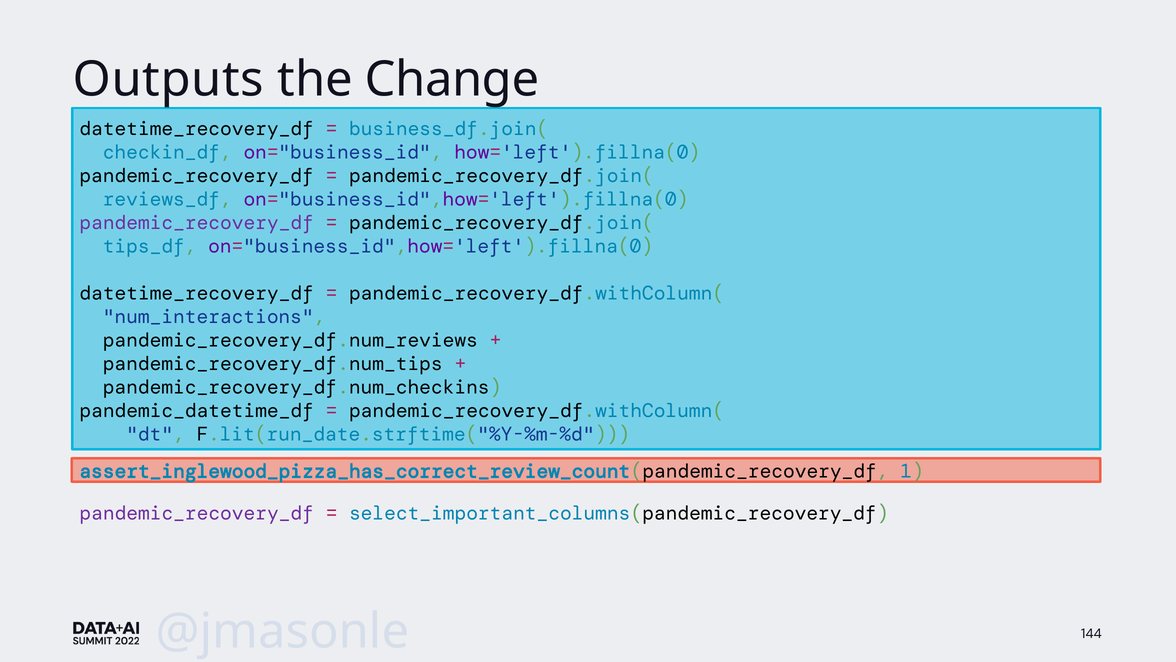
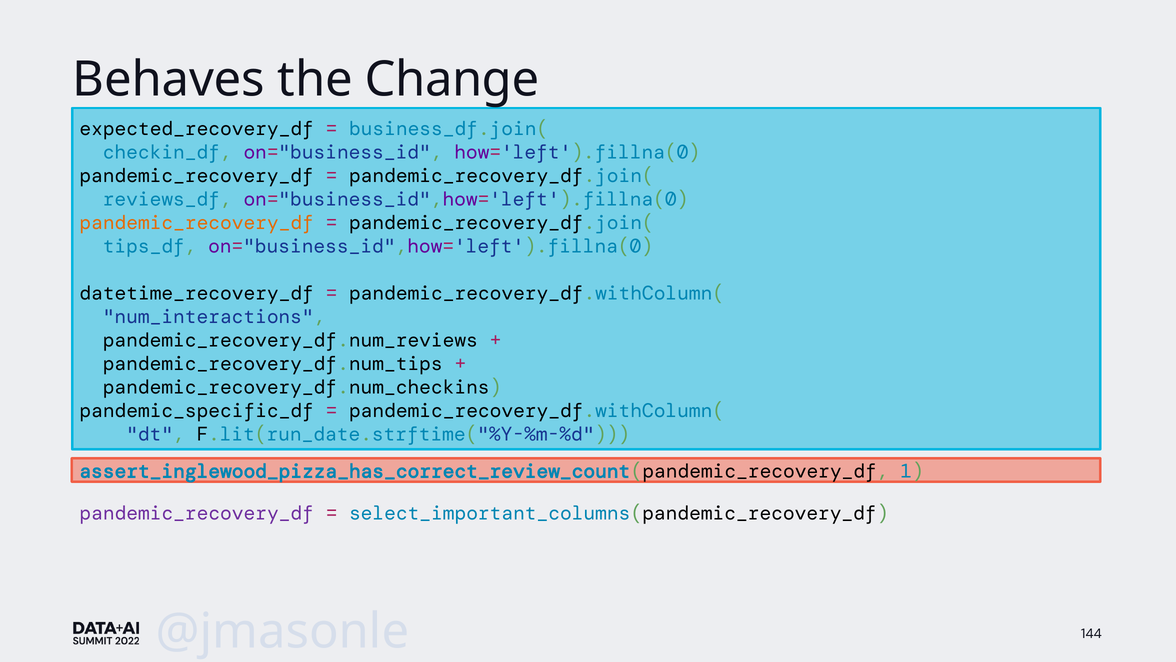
Outputs: Outputs -> Behaves (169, 80)
datetime_recovery_df: datetime_recovery_df -> expected_recovery_df (197, 129)
pandemic_recovery_df colour: purple -> orange (197, 223)
pandemic_datetime_df: pandemic_datetime_df -> pandemic_specific_df (197, 411)
